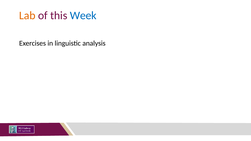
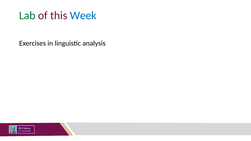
Lab colour: orange -> green (27, 16)
